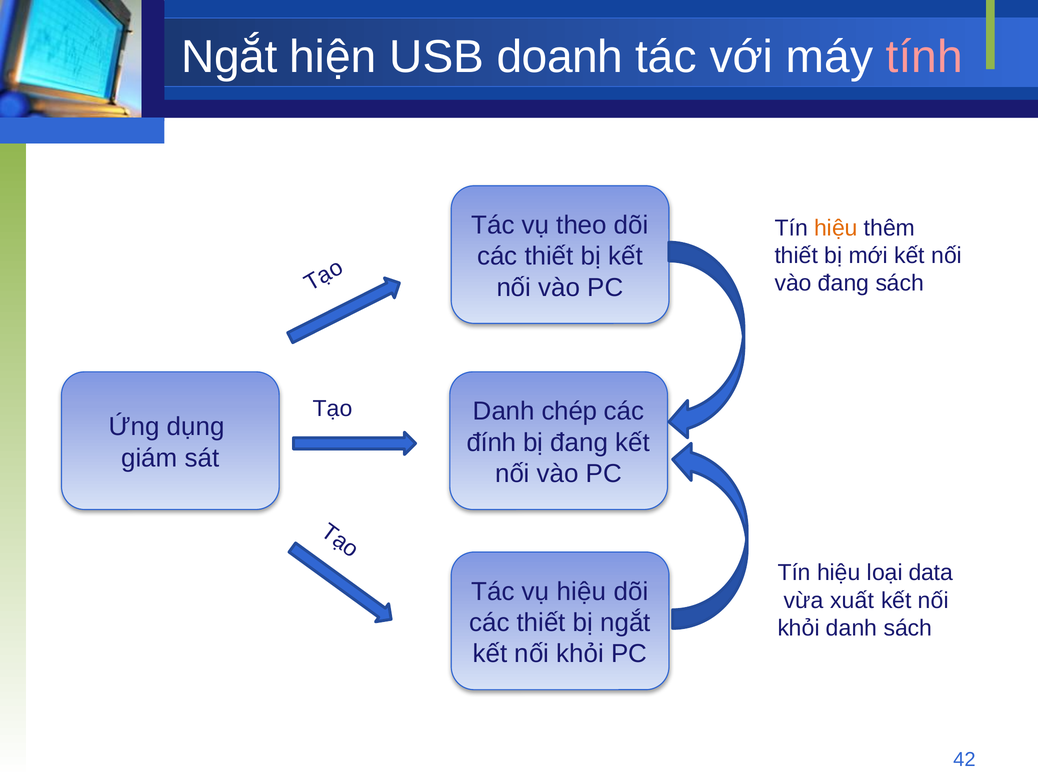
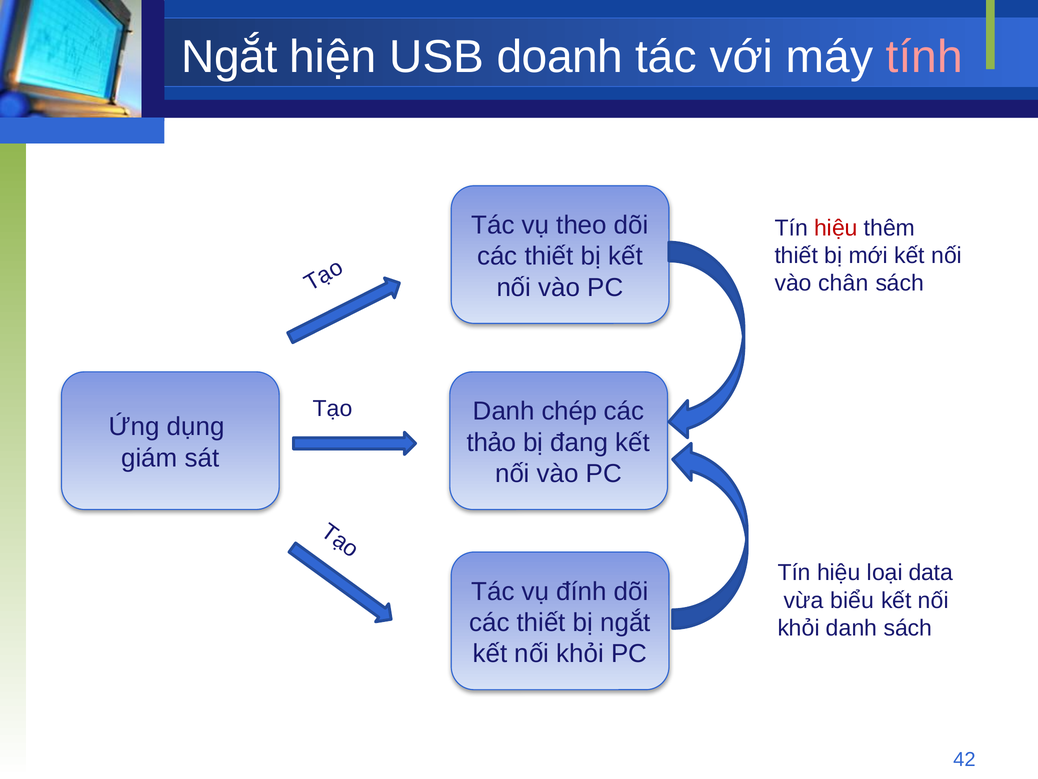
hiệu colour: orange -> red (836, 228)
vào đang: đang -> chân (843, 283)
đính: đính -> thảo (492, 442)
vụ hiệu: hiệu -> đính (582, 591)
xuất: xuất -> biểu (852, 600)
